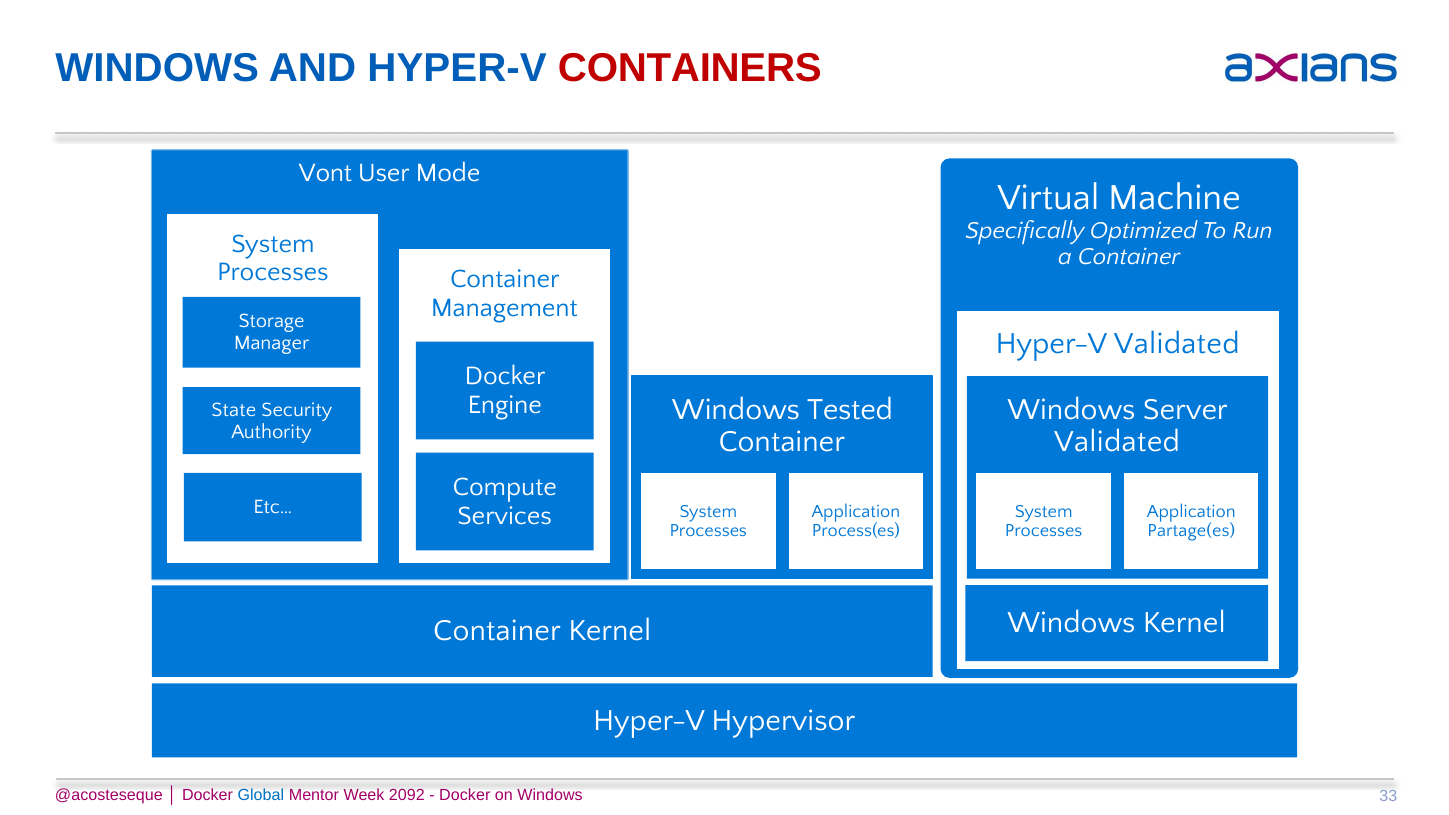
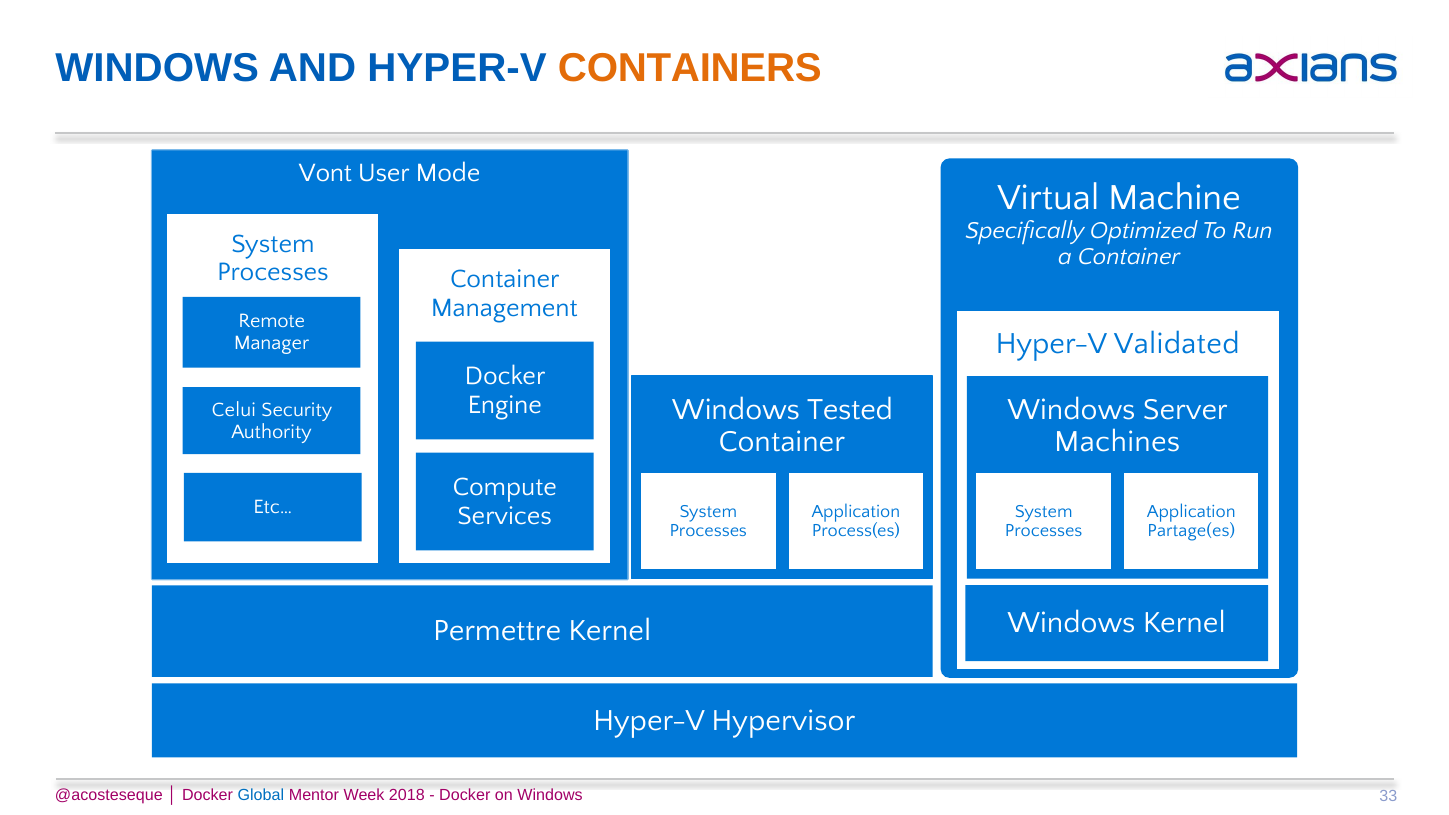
CONTAINERS colour: red -> orange (690, 69)
Storage: Storage -> Remote (272, 321)
State: State -> Celui (234, 410)
Validated: Validated -> Machines (1117, 442)
Container: Container -> Permettre (497, 631)
2092: 2092 -> 2018 (407, 795)
